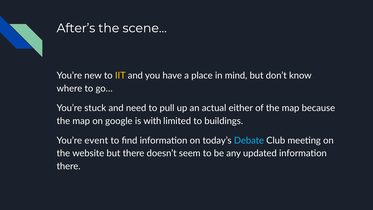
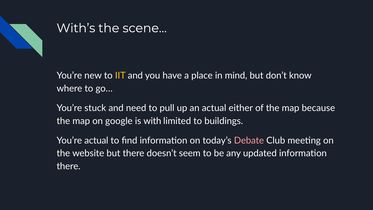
After’s: After’s -> With’s (76, 28)
You’re event: event -> actual (96, 140)
Debate colour: light blue -> pink (249, 140)
